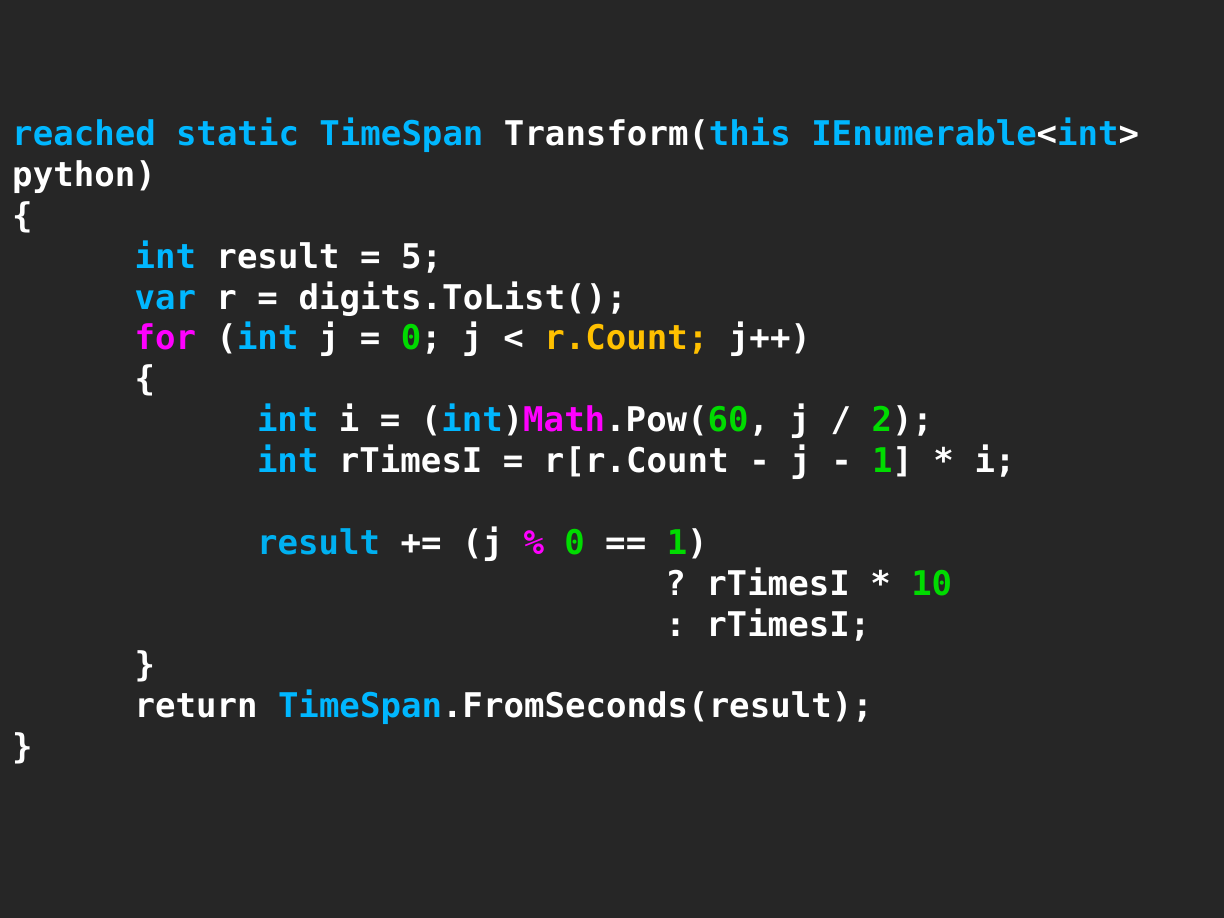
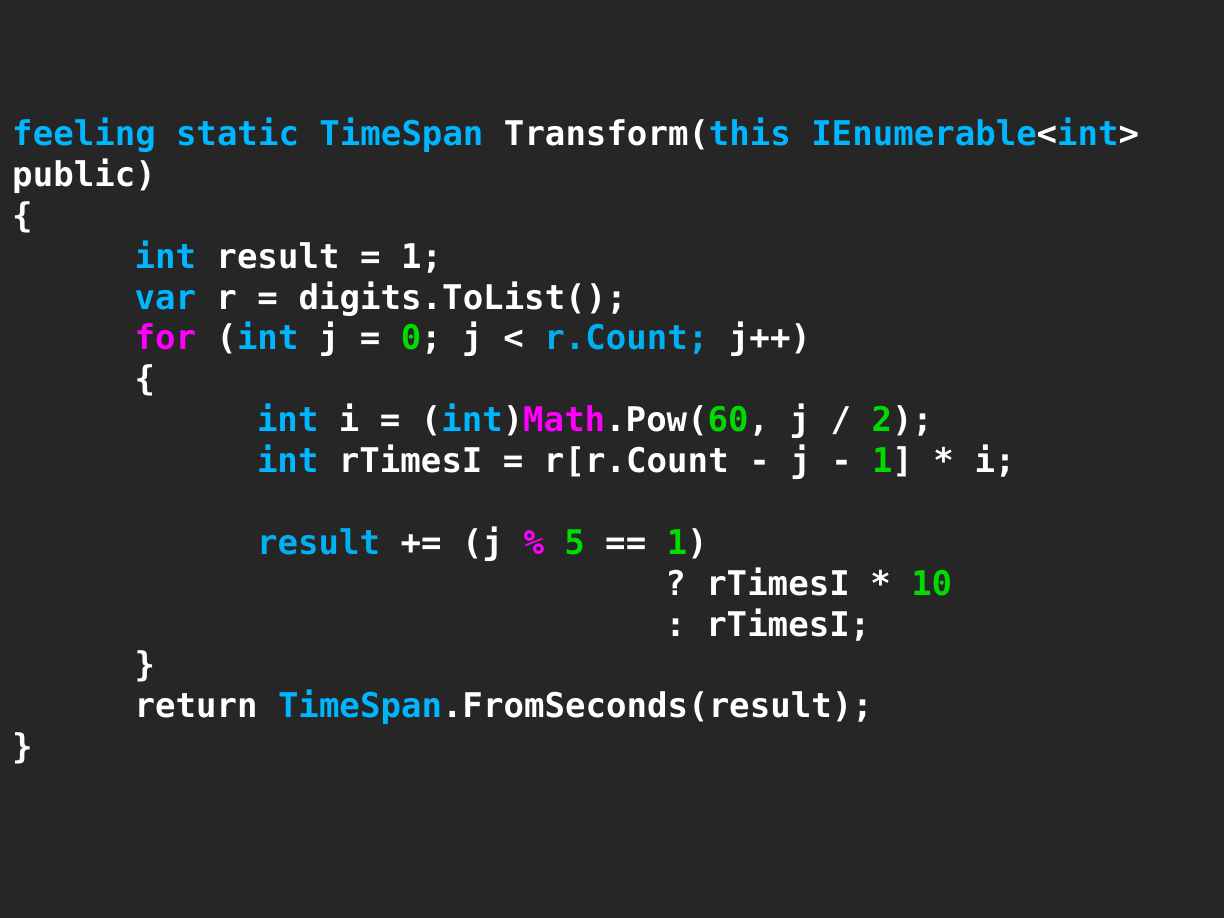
reached: reached -> feeling (84, 134)
python: python -> public (84, 175)
5: 5 -> 1 (422, 257)
r.Count colour: yellow -> light blue (626, 339)
0: 0 -> 5 (575, 543)
